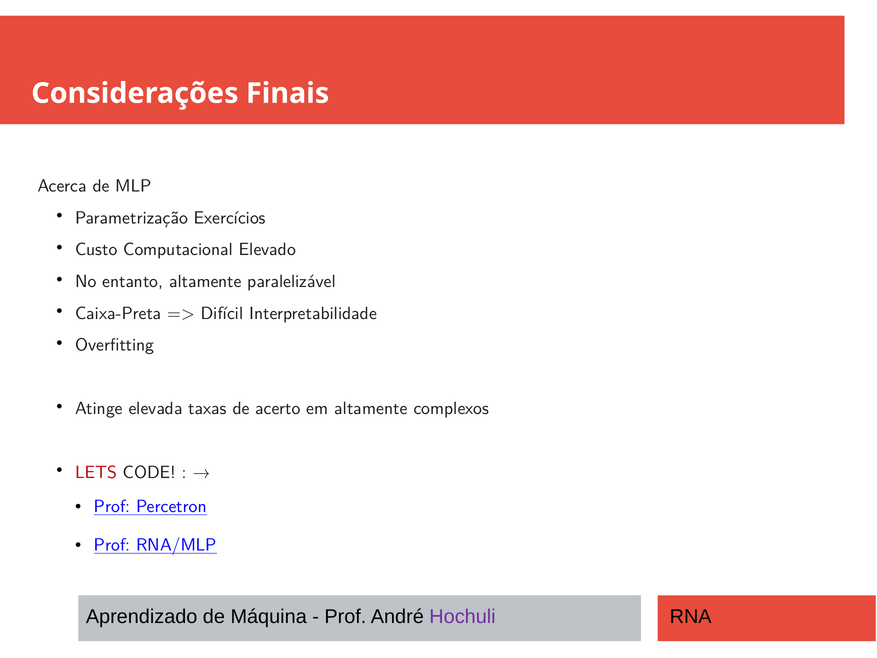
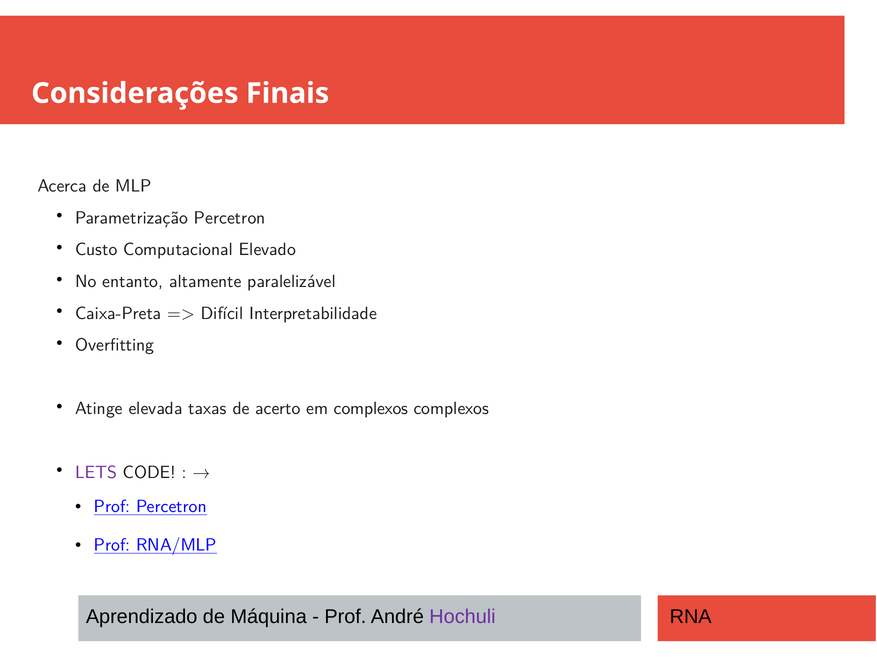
Parametrização Exercícios: Exercícios -> Percetron (230, 218)
em altamente: altamente -> complexos (371, 408)
LETS colour: red -> purple (96, 472)
